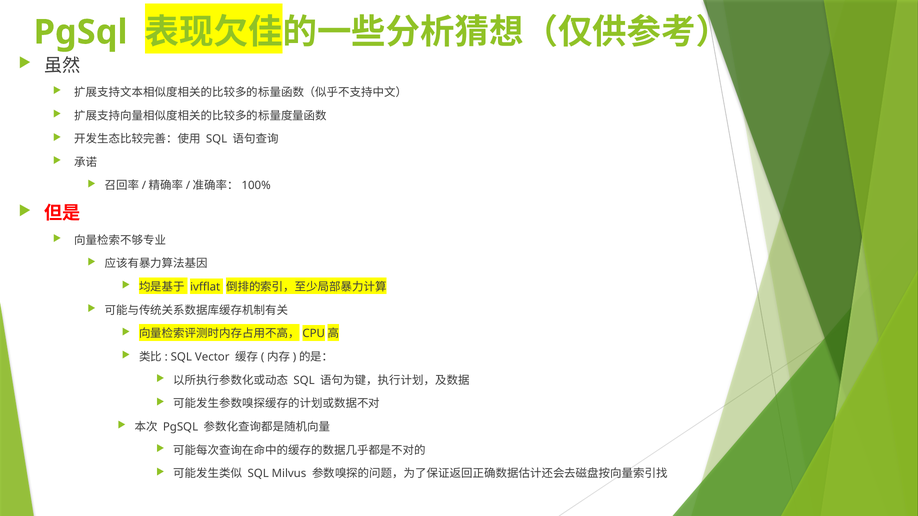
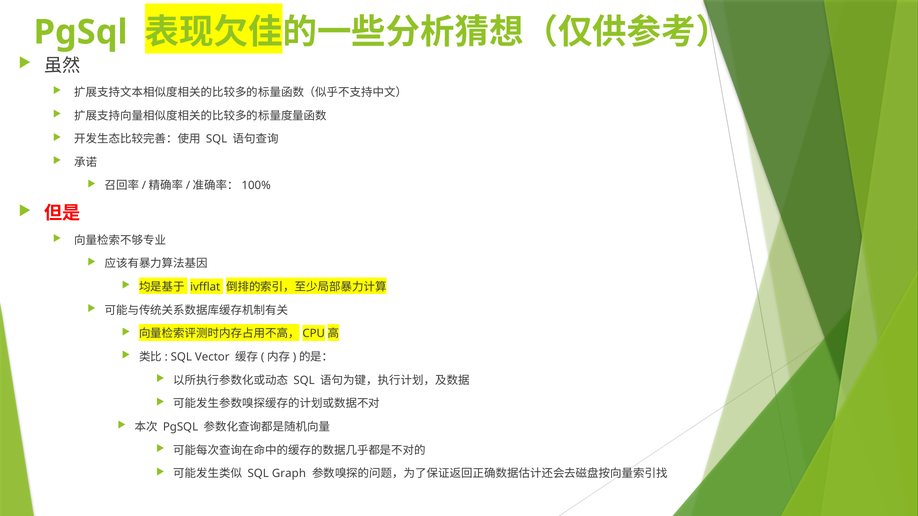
Milvus: Milvus -> Graph (289, 474)
